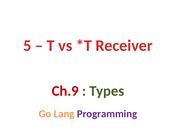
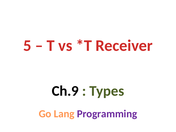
Ch.9 colour: red -> black (65, 91)
